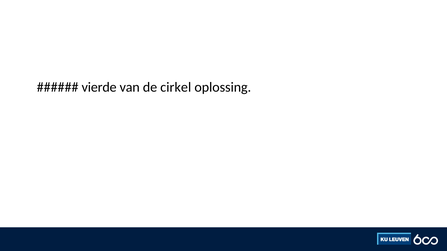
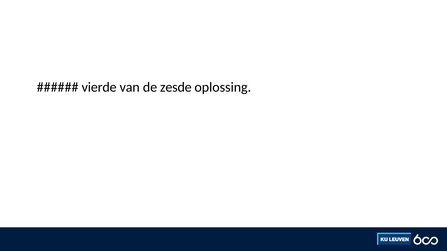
cirkel: cirkel -> zesde (176, 87)
